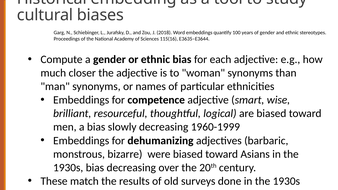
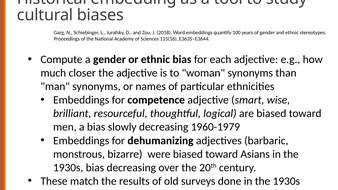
1960-1999: 1960-1999 -> 1960-1979 (215, 127)
